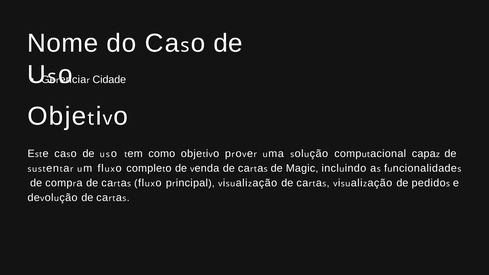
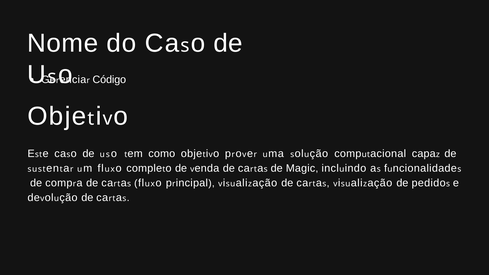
Cidade: Cidade -> Código (109, 80)
